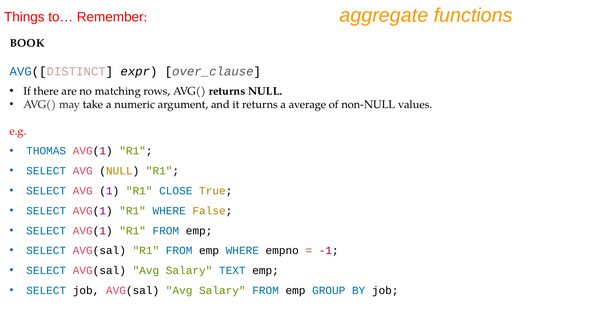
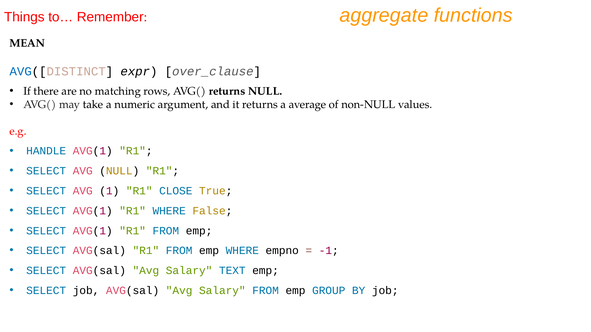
BOOK: BOOK -> MEAN (27, 43)
THOMAS: THOMAS -> HANDLE (46, 151)
